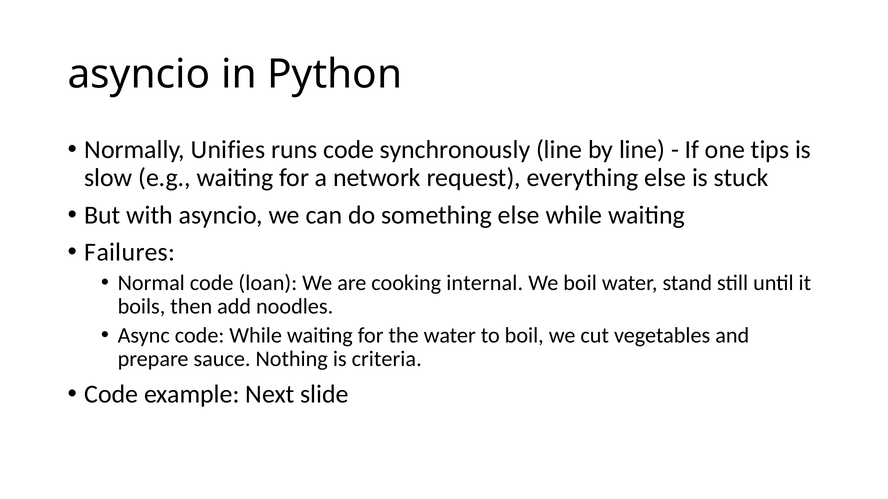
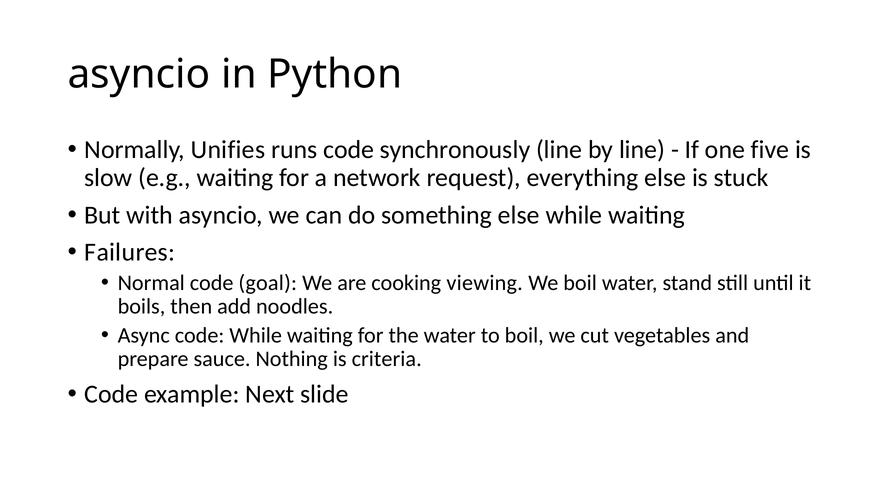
tips: tips -> five (770, 150)
loan: loan -> goal (268, 283)
internal: internal -> viewing (485, 283)
